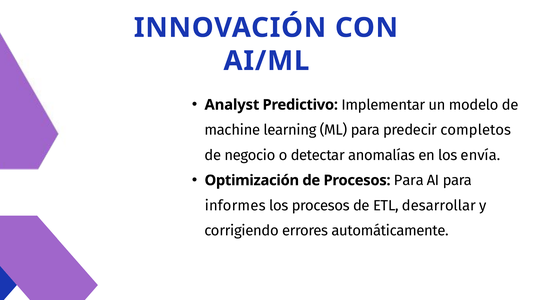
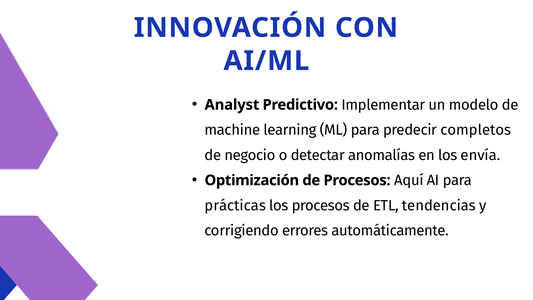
Procesos Para: Para -> Aquí (409, 180)
informes: informes -> prácticas (235, 205)
desarrollar: desarrollar -> tendencias (439, 205)
